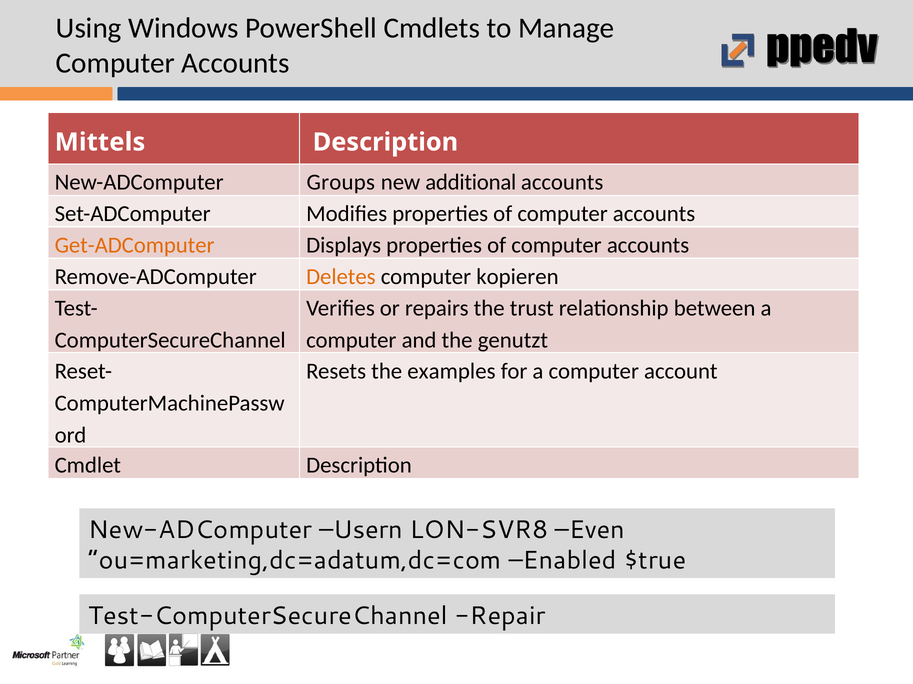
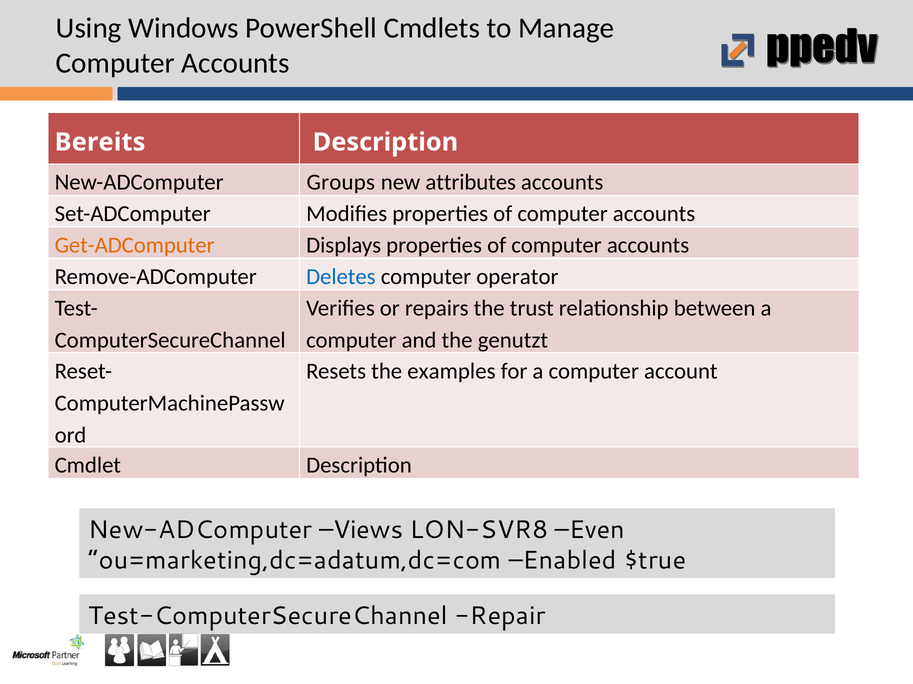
Mittels: Mittels -> Bereits (100, 142)
additional: additional -> attributes (471, 182)
Deletes colour: orange -> blue (341, 277)
kopieren: kopieren -> operator (517, 277)
Usern: Usern -> Views (361, 530)
